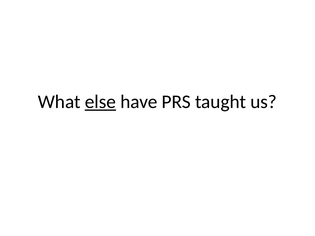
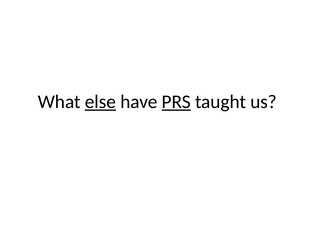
PRS underline: none -> present (176, 102)
